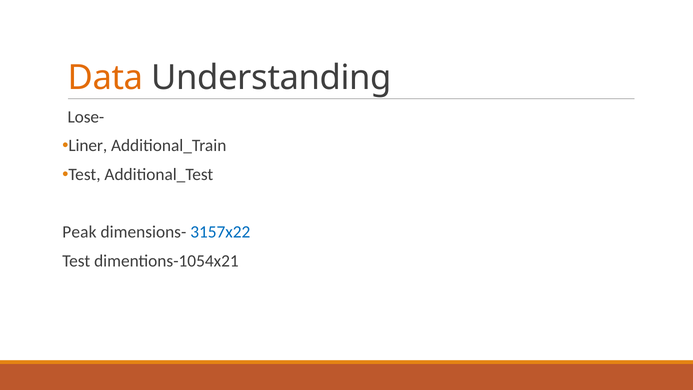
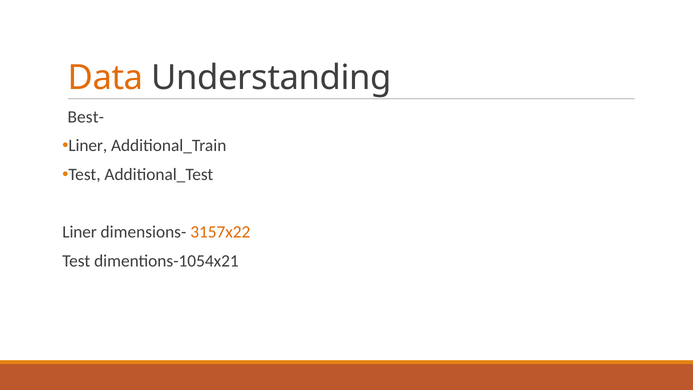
Lose-: Lose- -> Best- (86, 117)
Peak: Peak -> Liner (80, 232)
3157x22 colour: blue -> orange (220, 232)
